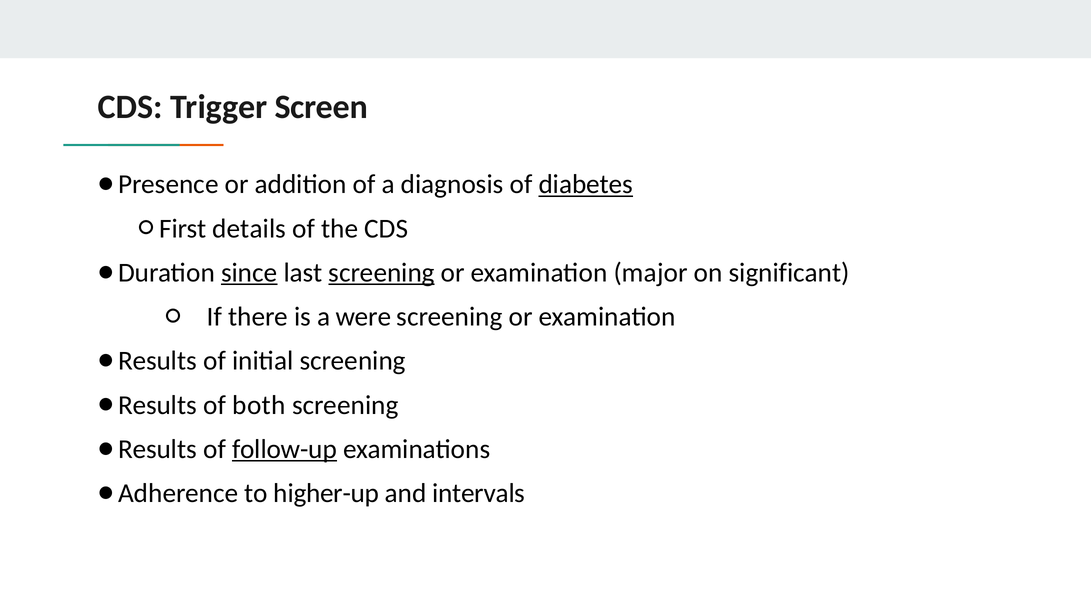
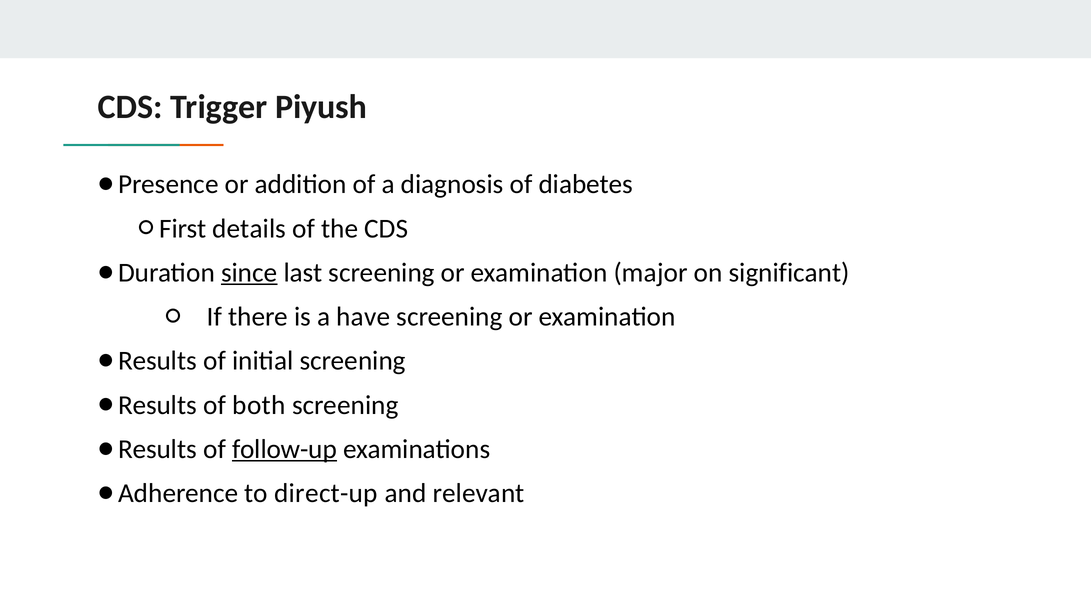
Screen: Screen -> Piyush (321, 107)
diabetes underline: present -> none (586, 184)
screening underline: present -> none (382, 273)
were: were -> have (363, 317)
higher-up: higher-up -> direct-up (326, 493)
intervals: intervals -> relevant (479, 493)
